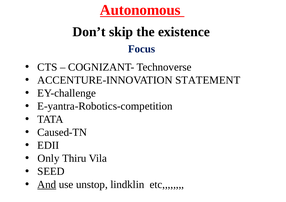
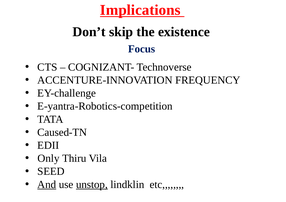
Autonomous: Autonomous -> Implications (140, 10)
STATEMENT: STATEMENT -> FREQUENCY (208, 80)
unstop underline: none -> present (92, 185)
